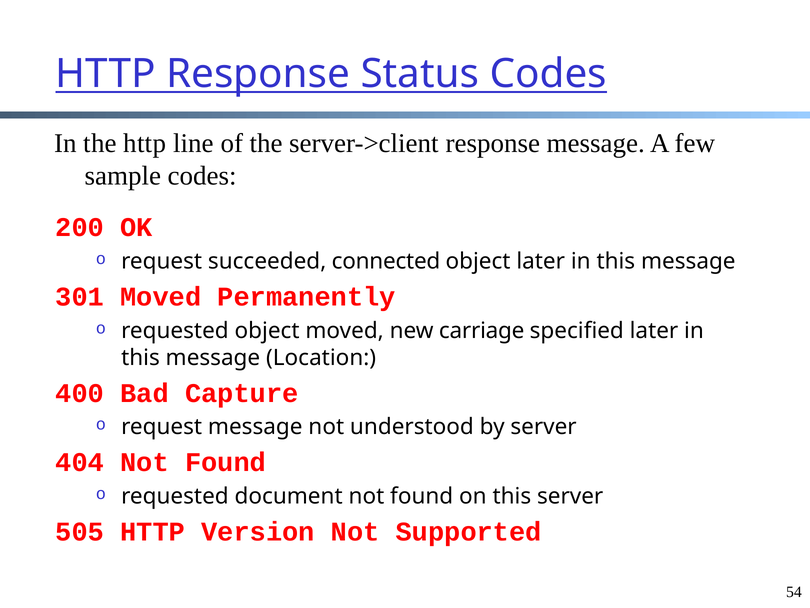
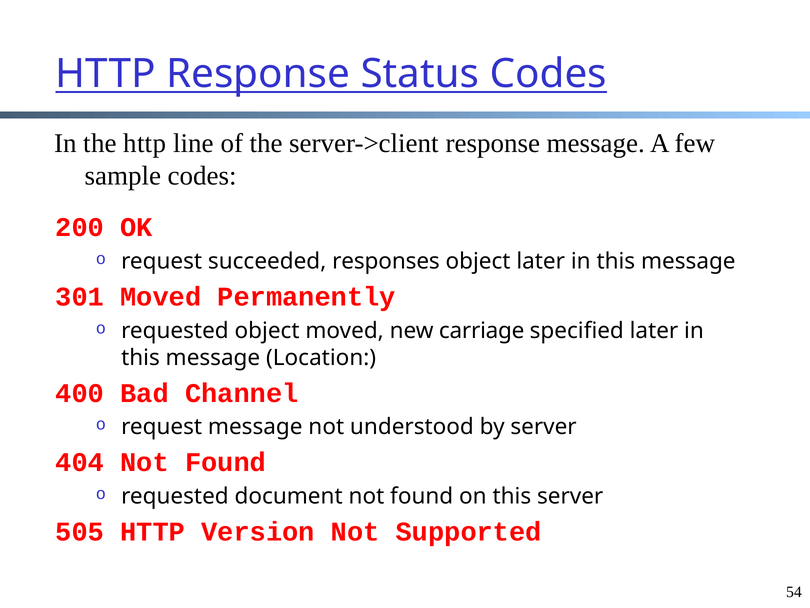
connected: connected -> responses (386, 261)
Capture: Capture -> Channel (242, 393)
